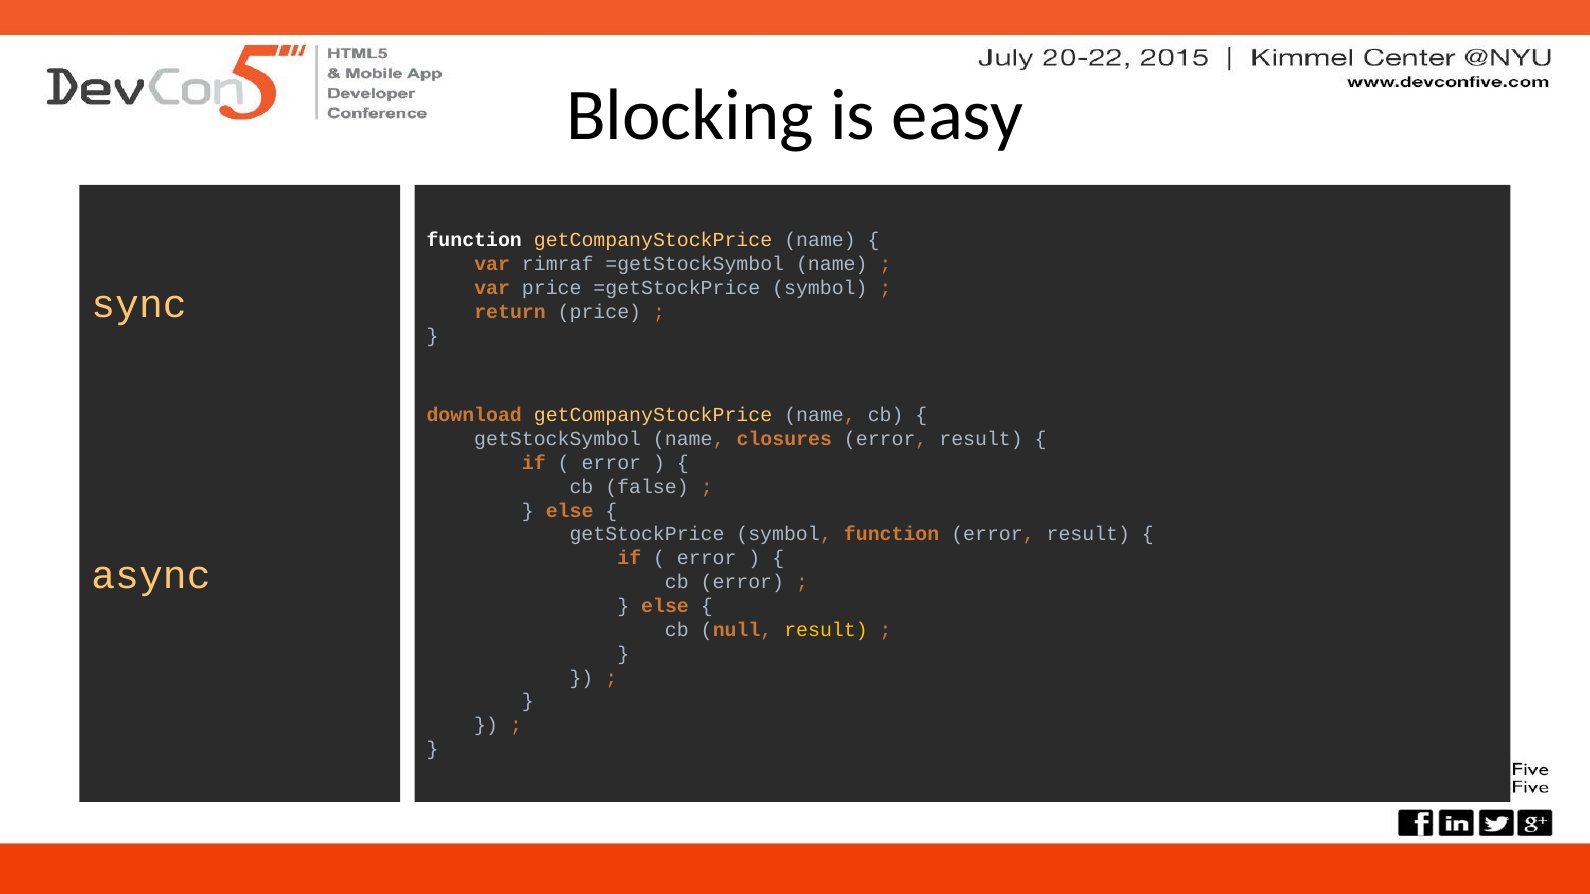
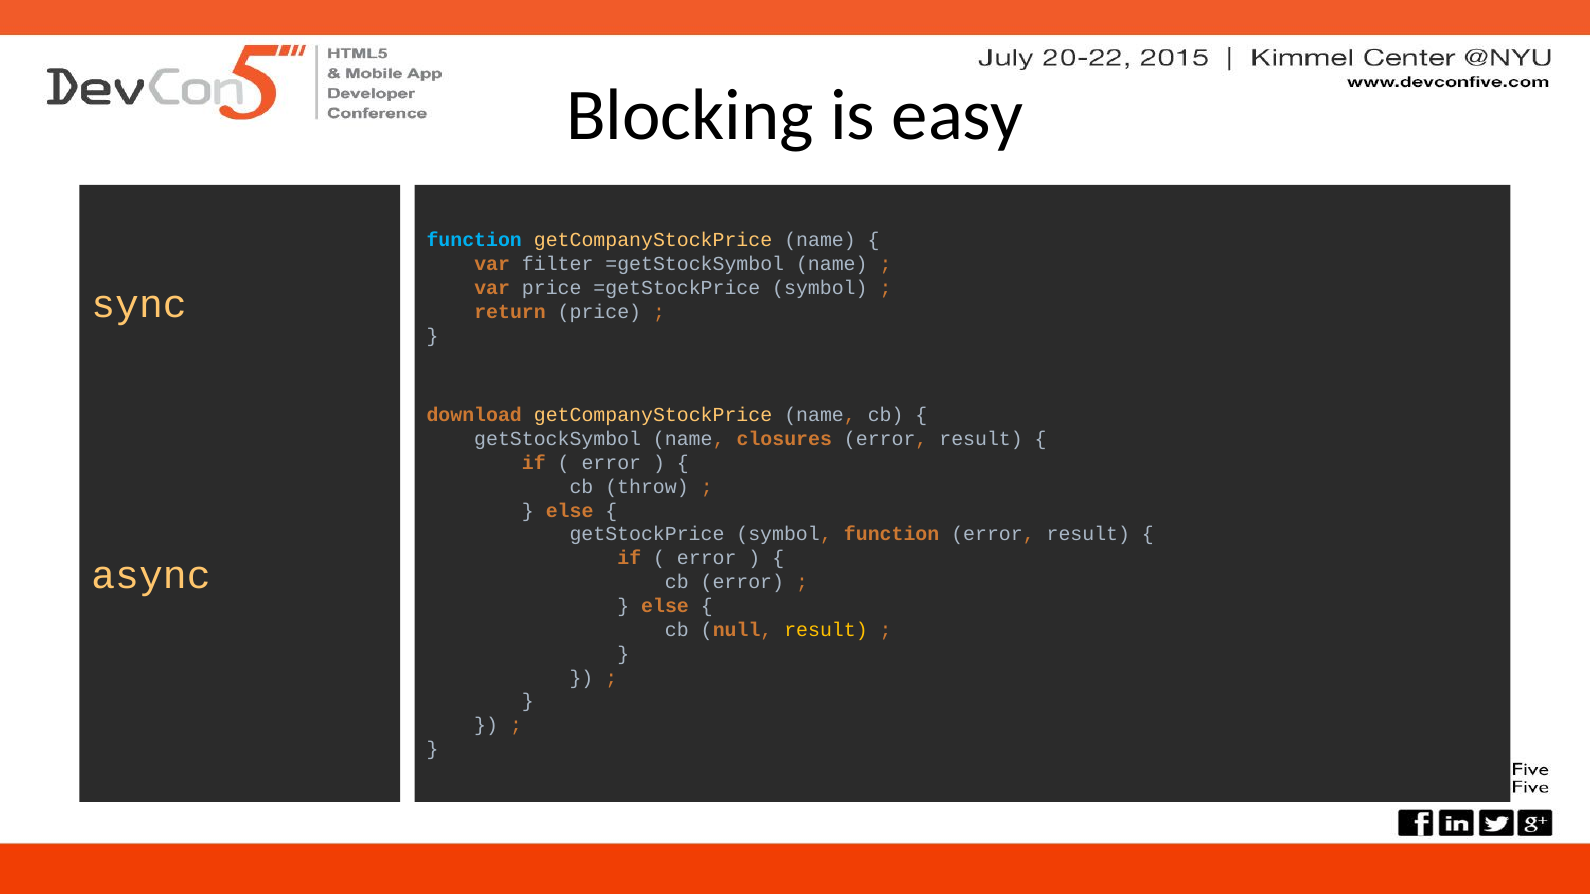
function colour: white -> light blue (474, 240)
rimraf: rimraf -> filter (558, 264)
false: false -> throw (647, 487)
